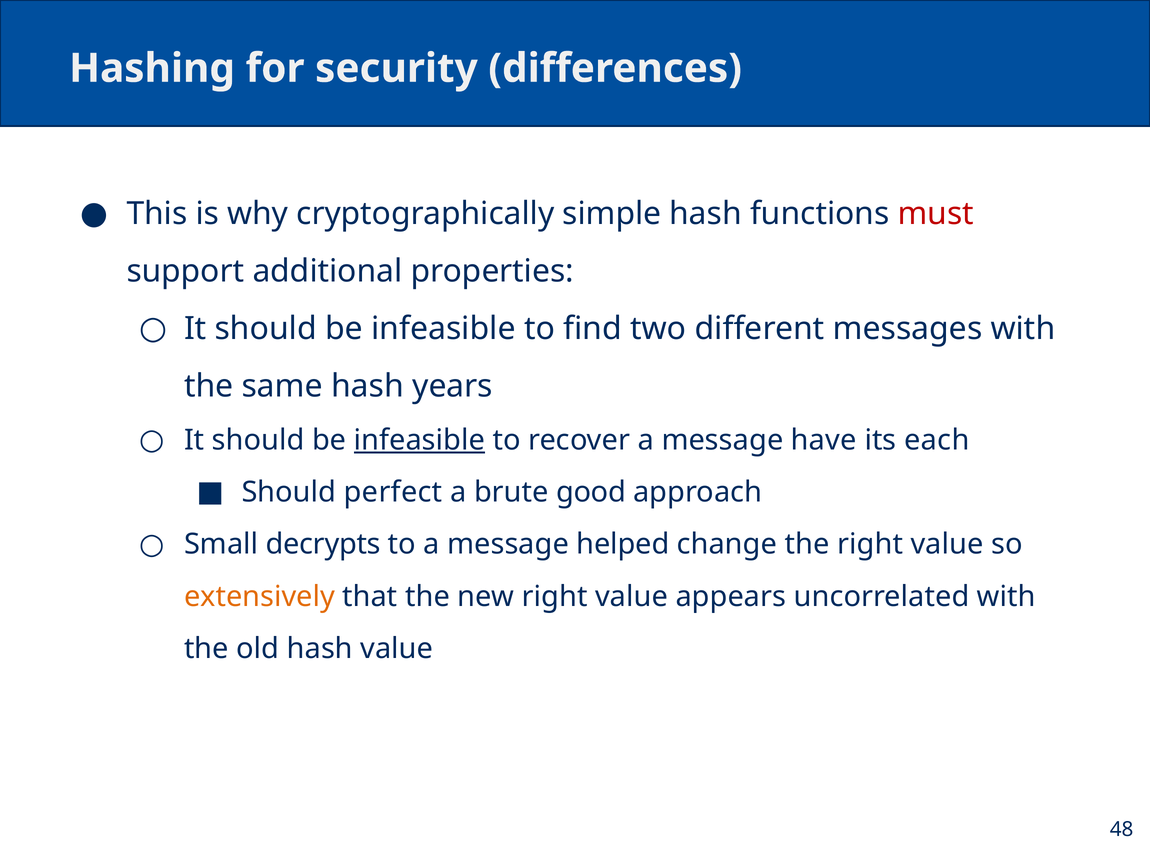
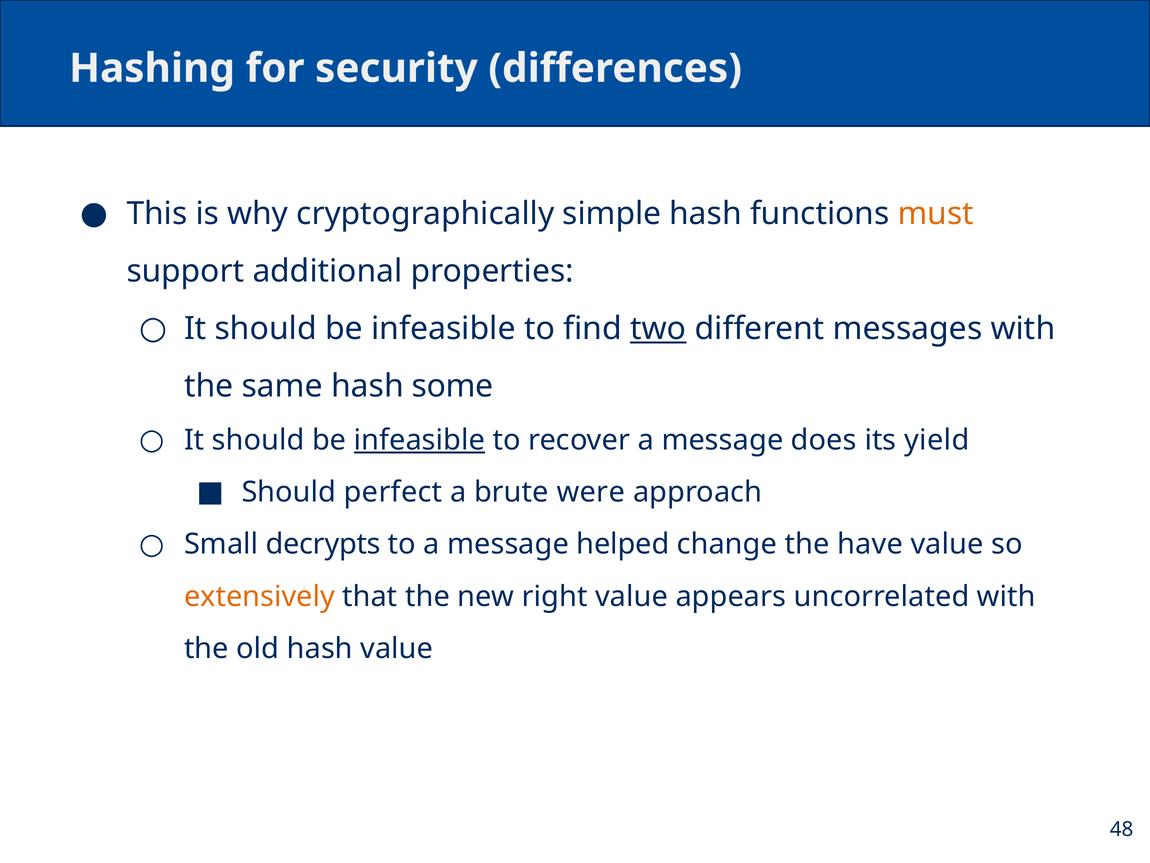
must colour: red -> orange (936, 214)
two underline: none -> present (658, 329)
years: years -> some (453, 386)
have: have -> does (824, 440)
each: each -> yield (937, 440)
good: good -> were (591, 492)
the right: right -> have (870, 544)
